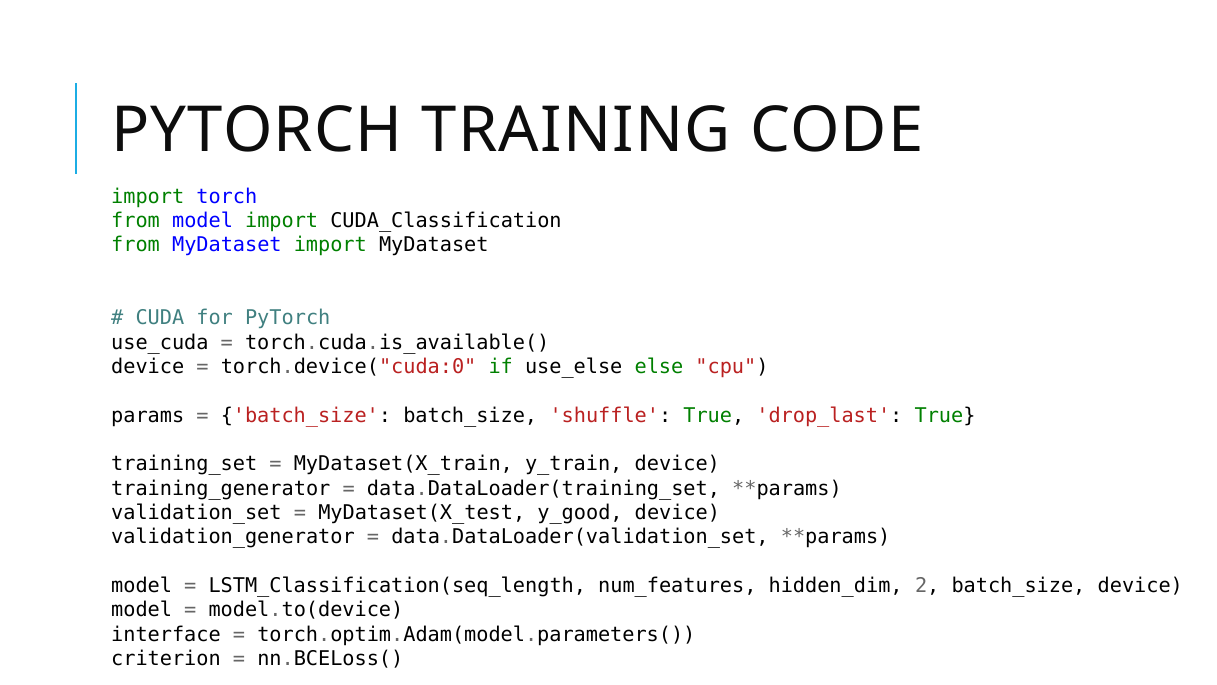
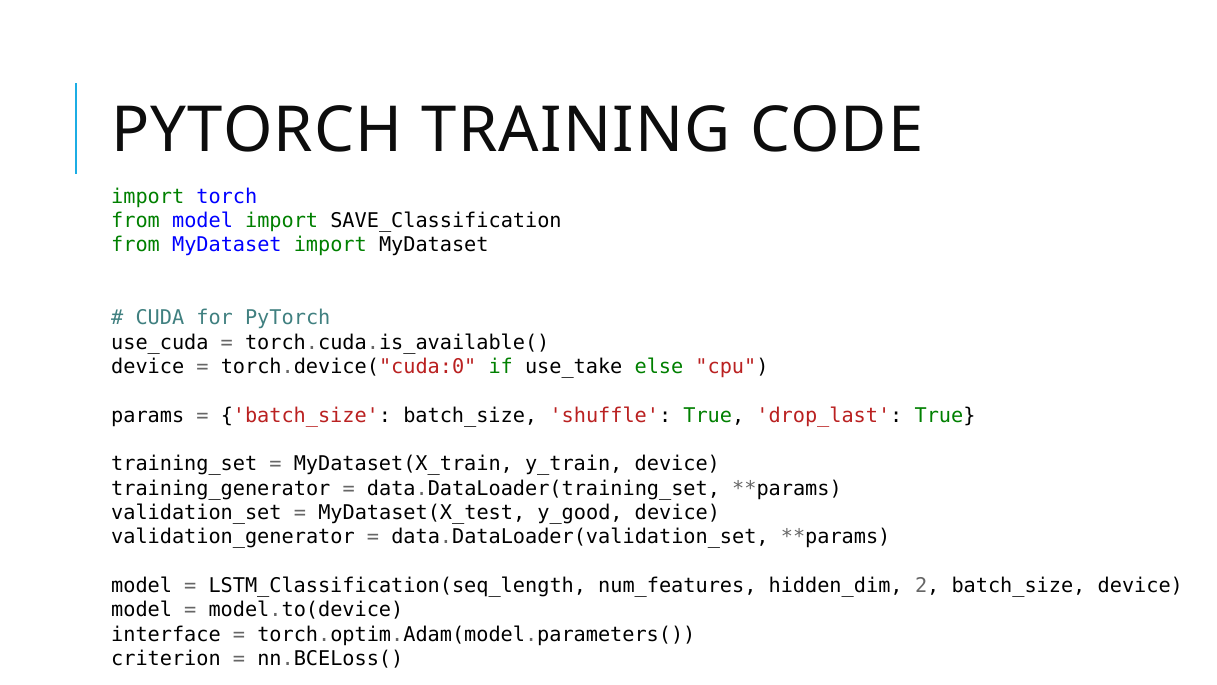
CUDA_Classification: CUDA_Classification -> SAVE_Classification (446, 221)
use_else: use_else -> use_take (574, 366)
